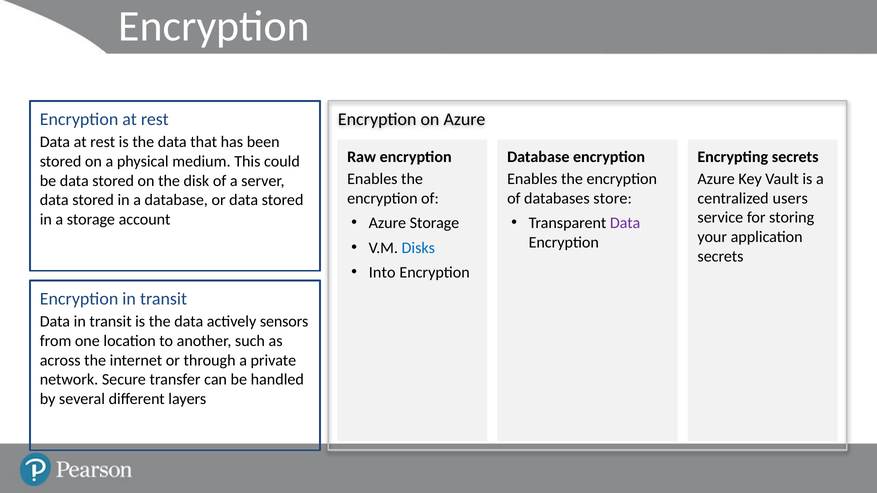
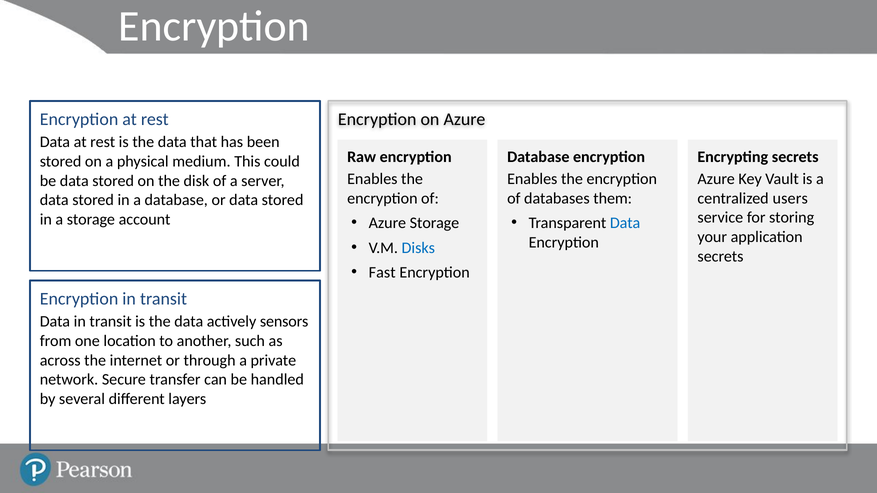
store: store -> them (613, 198)
Data colour: purple -> blue (625, 223)
Into: Into -> Fast (382, 273)
